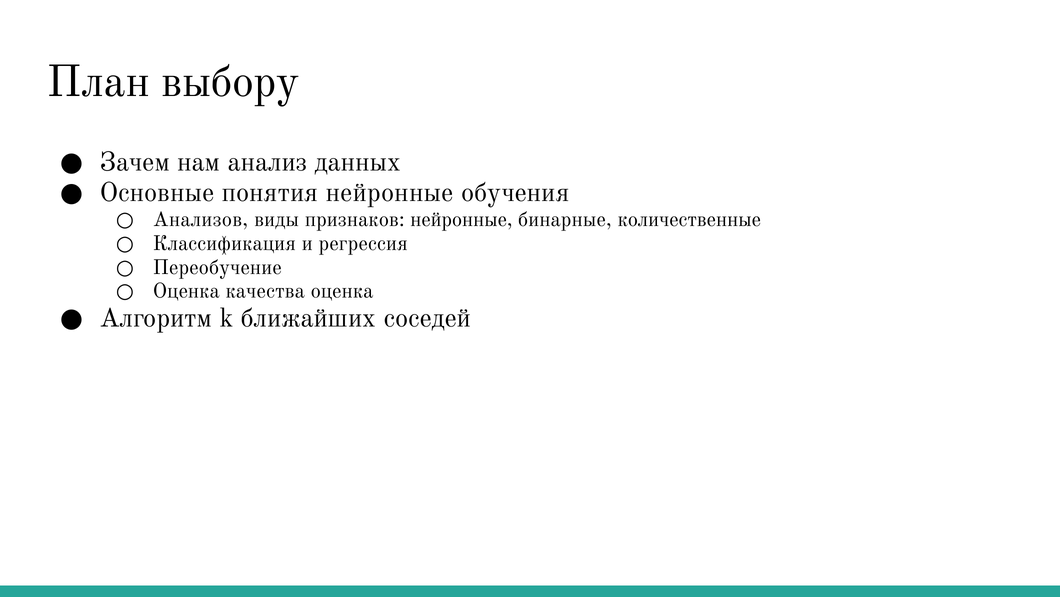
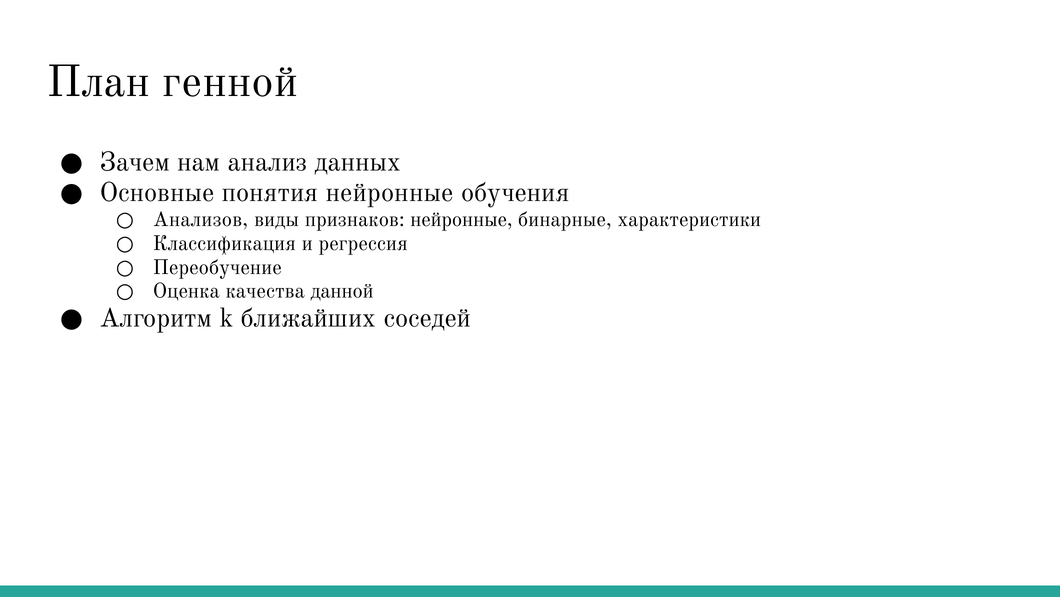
выбору: выбору -> генной (230, 81)
количественные: количественные -> характеристики (689, 219)
качества оценка: оценка -> данной (342, 291)
